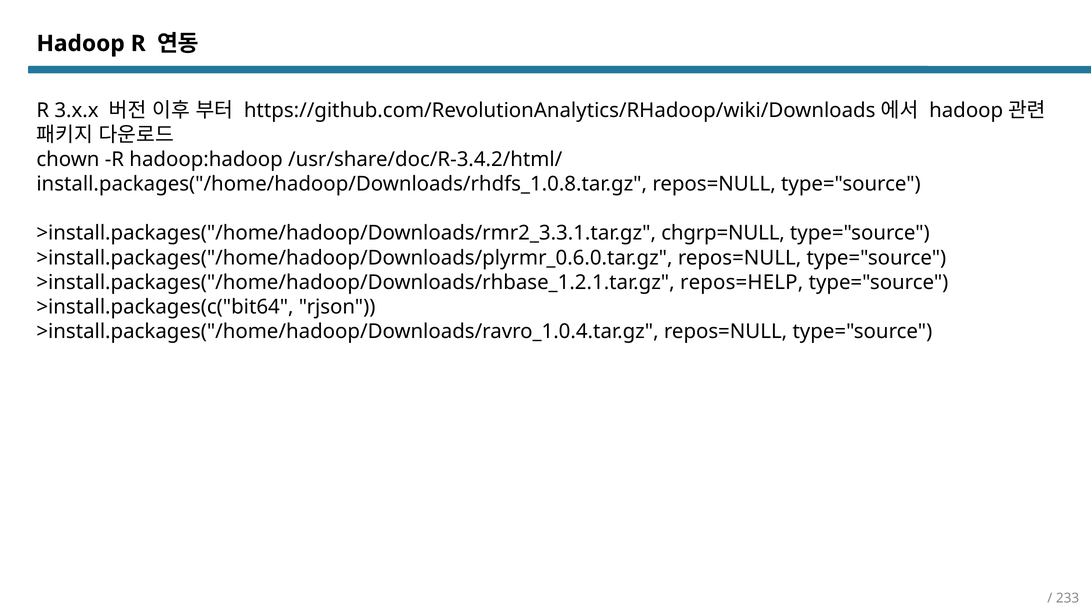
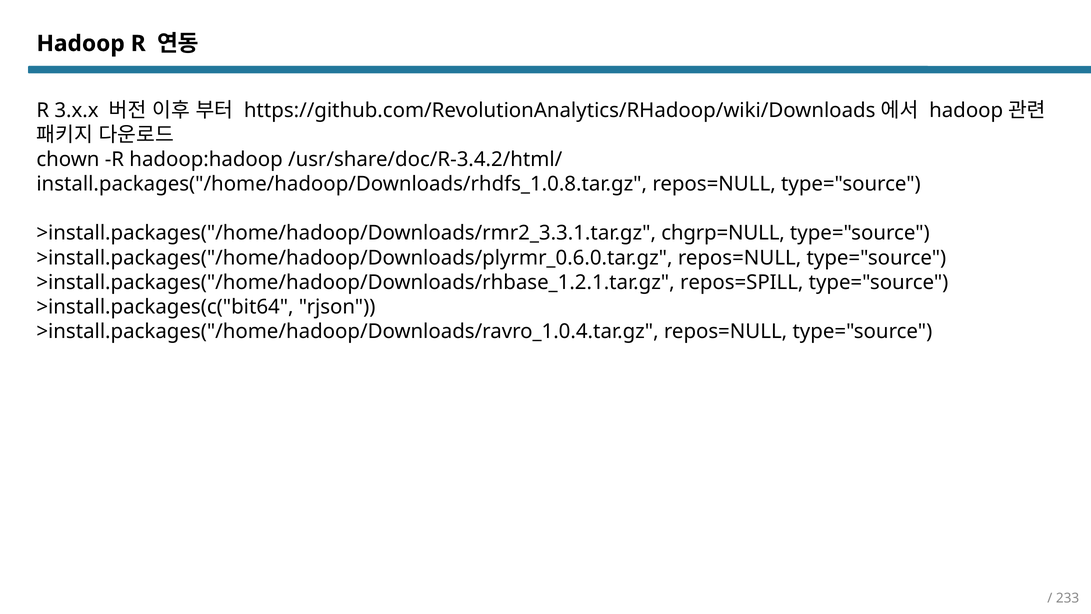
repos=HELP: repos=HELP -> repos=SPILL (742, 282)
